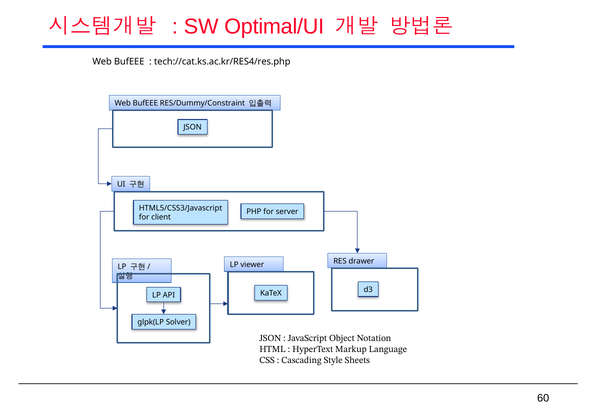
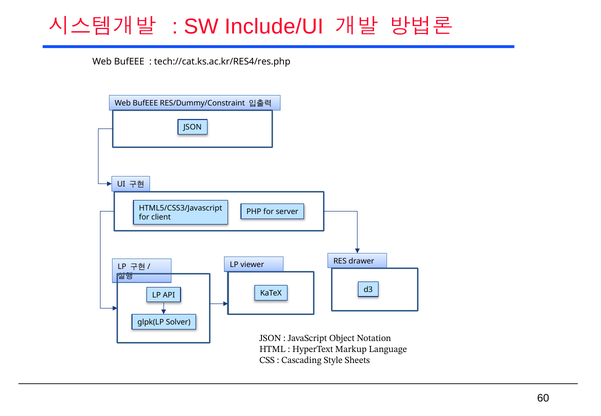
Optimal/UI: Optimal/UI -> Include/UI (274, 27)
